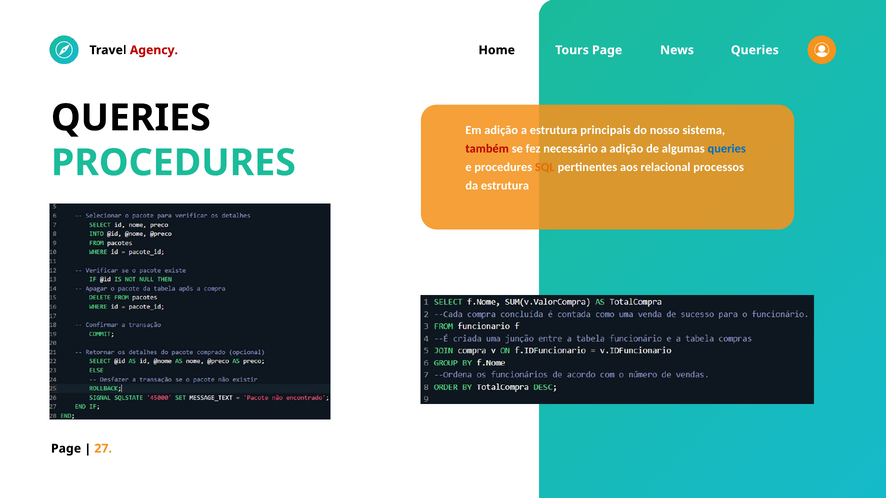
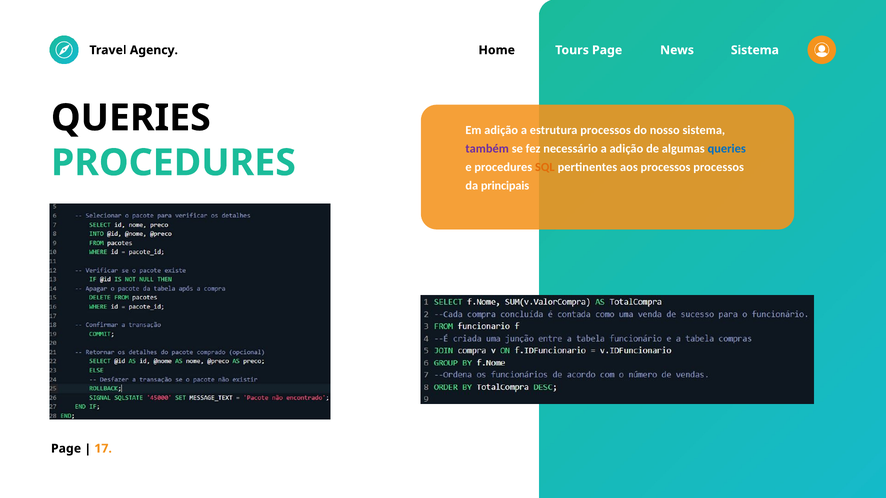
Agency colour: red -> black (154, 50)
News Queries: Queries -> Sistema (755, 50)
estrutura principais: principais -> processos (606, 130)
também colour: red -> purple (487, 149)
aos relacional: relacional -> processos (666, 167)
da estrutura: estrutura -> principais (505, 186)
27: 27 -> 17 (103, 449)
